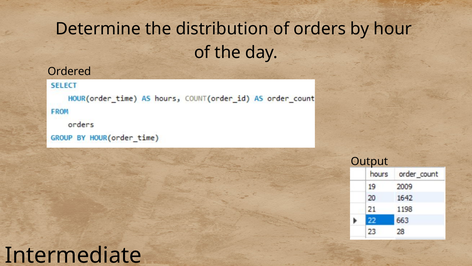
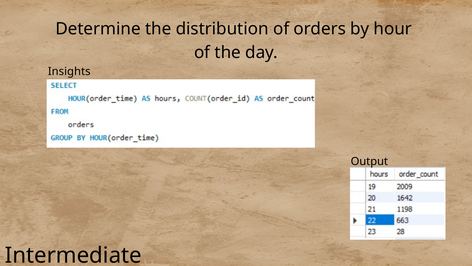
Ordered: Ordered -> Insights (69, 71)
